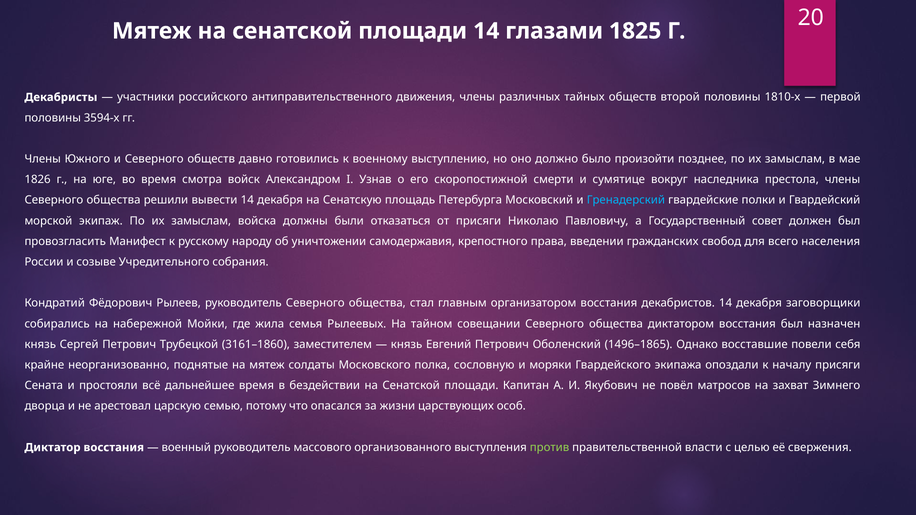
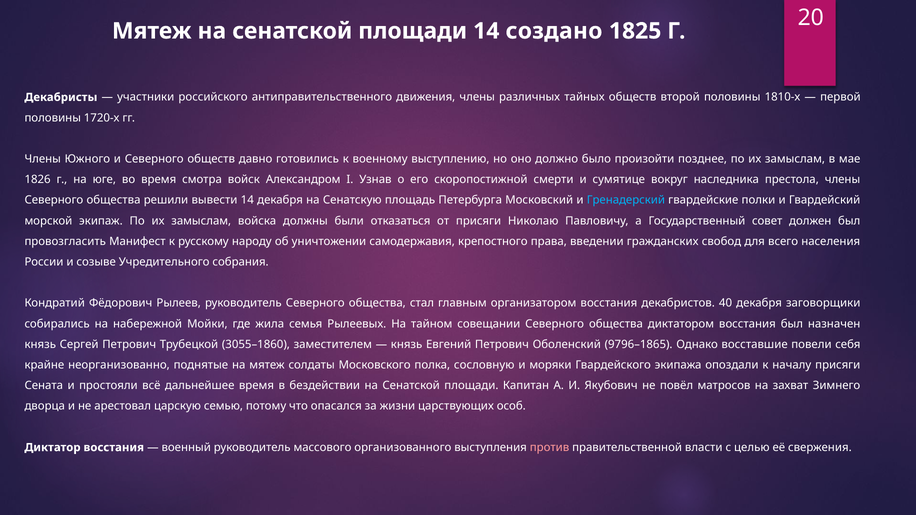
глазами: глазами -> создано (554, 31)
3594-х: 3594-х -> 1720-х (102, 118)
декабристов 14: 14 -> 40 (726, 303)
3161–1860: 3161–1860 -> 3055–1860 (256, 345)
1496–1865: 1496–1865 -> 9796–1865 (639, 345)
против colour: light green -> pink (550, 448)
